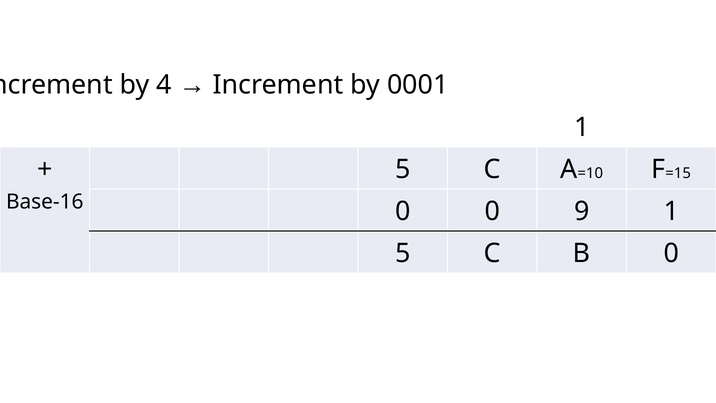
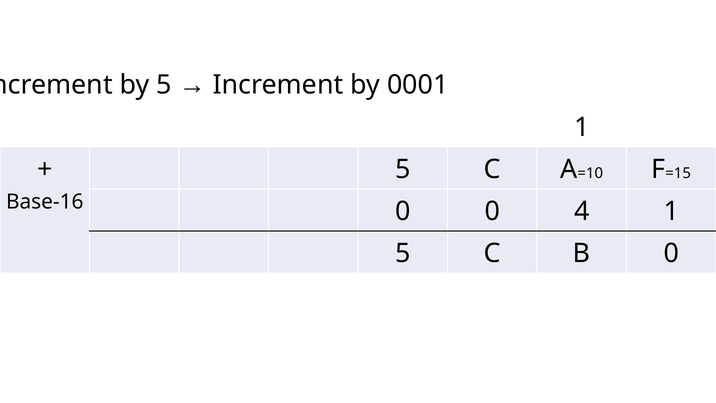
by 4: 4 -> 5 (164, 85)
9: 9 -> 4 (582, 211)
